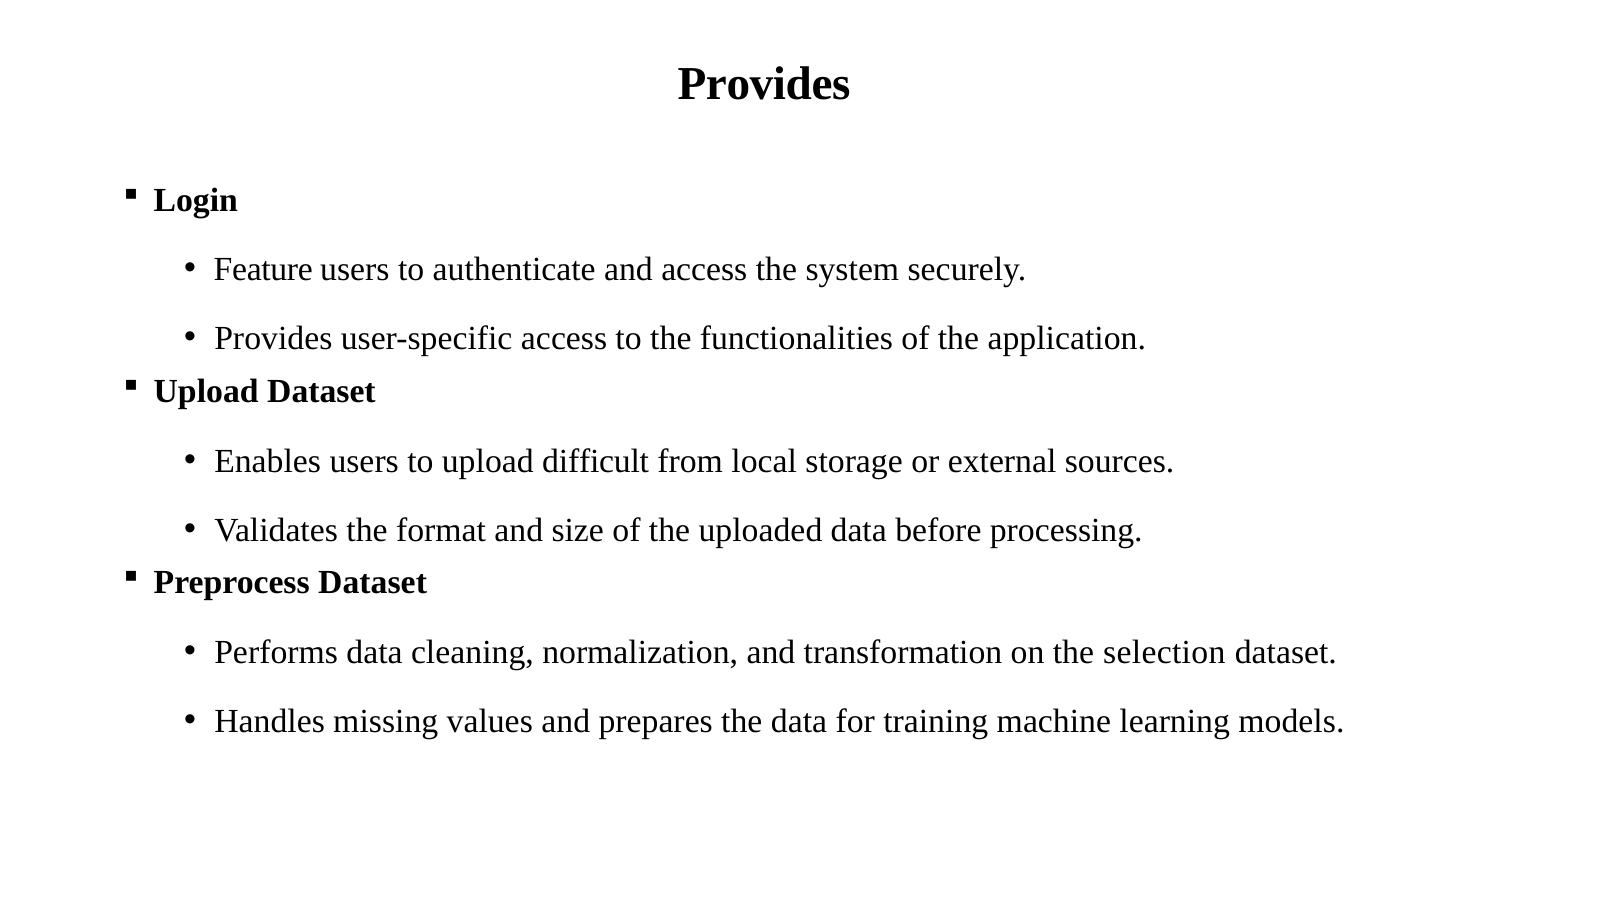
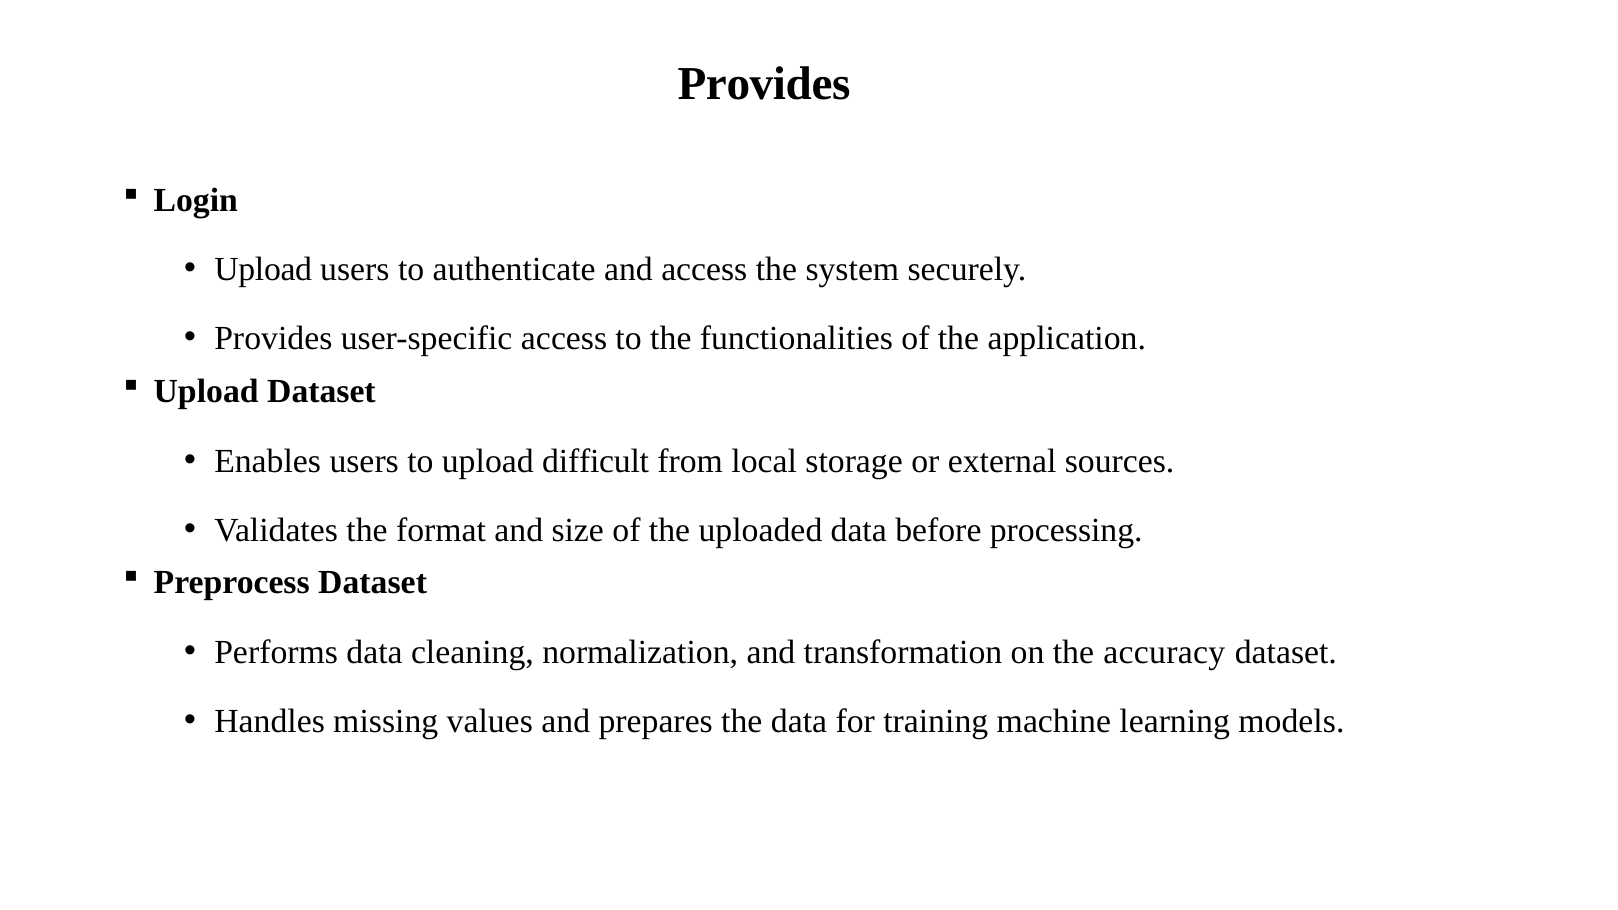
Feature: Feature -> Upload (263, 270)
selection: selection -> accuracy (1164, 652)
